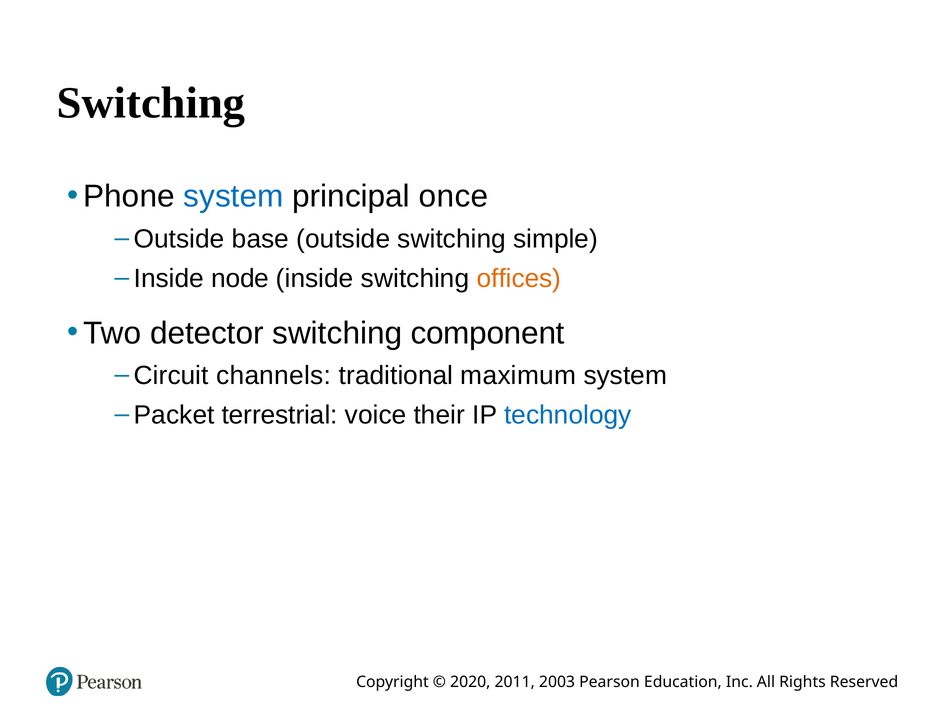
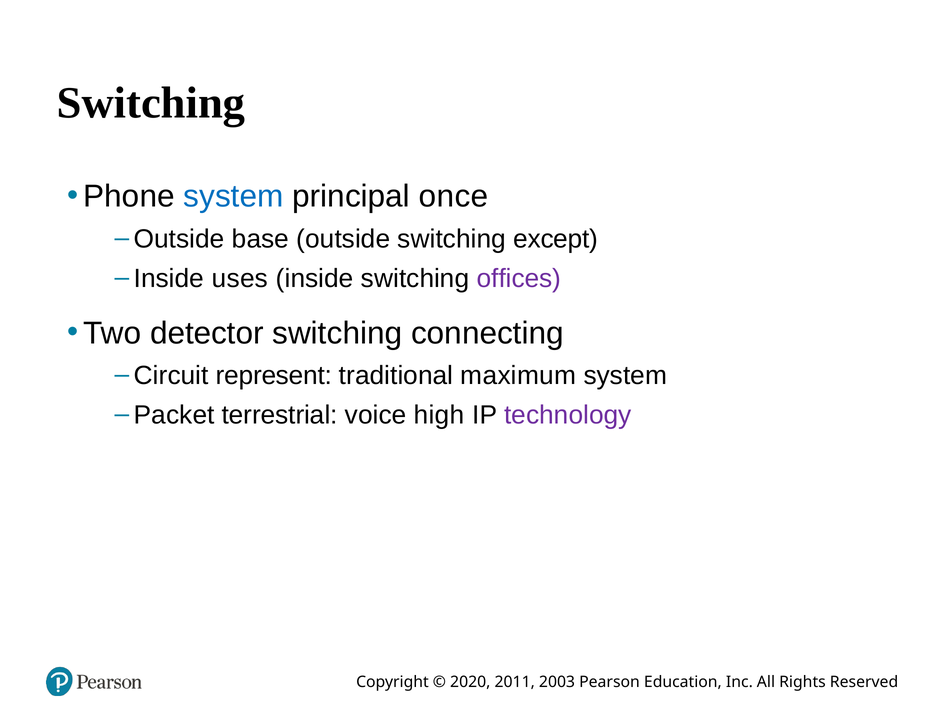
simple: simple -> except (556, 239)
node: node -> uses (240, 278)
offices colour: orange -> purple (519, 278)
component: component -> connecting (487, 333)
channels: channels -> represent (274, 376)
their: their -> high (439, 415)
technology colour: blue -> purple (568, 415)
